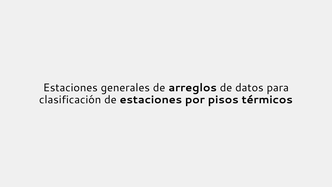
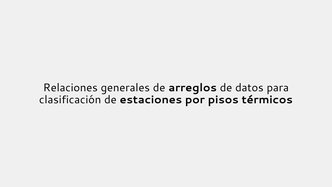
Estaciones: Estaciones -> Relaciones (70, 88)
